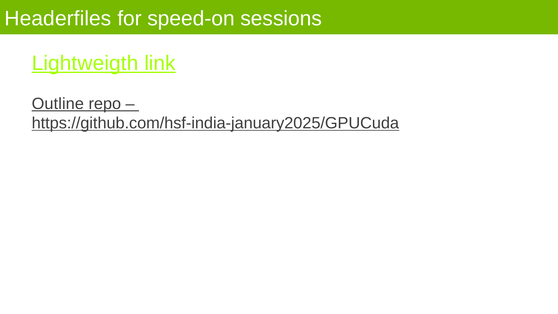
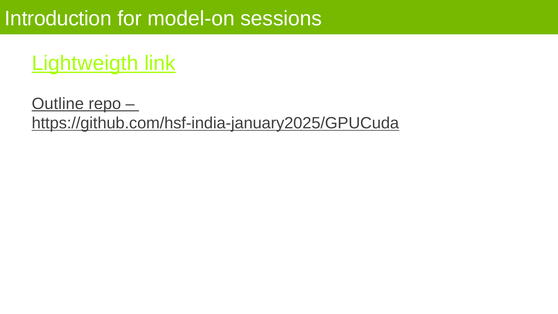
Headerfiles: Headerfiles -> Introduction (58, 19)
speed-on: speed-on -> model-on (191, 19)
